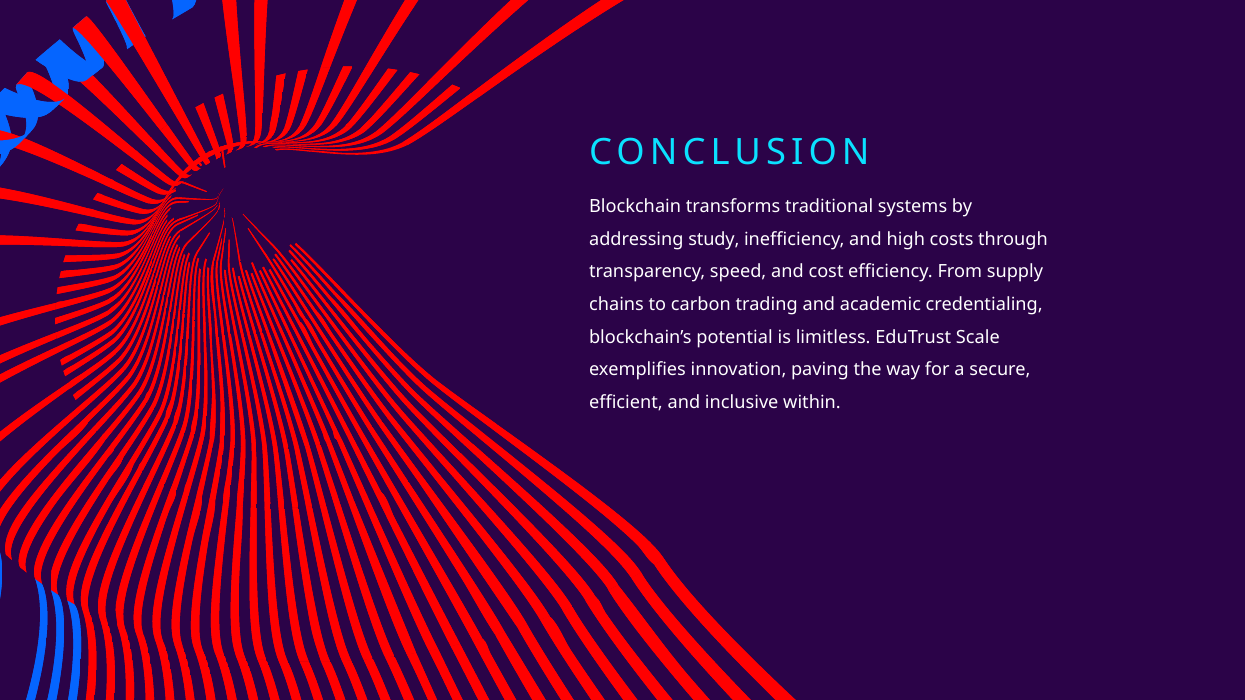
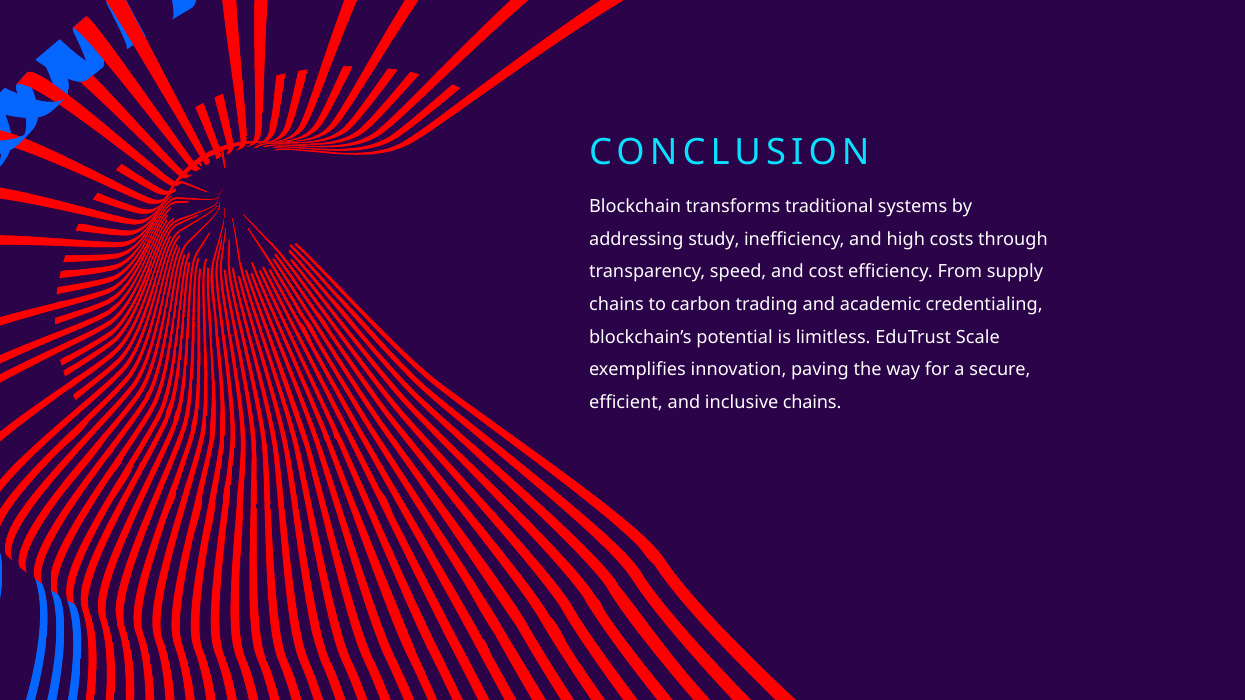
inclusive within: within -> chains (812, 403)
